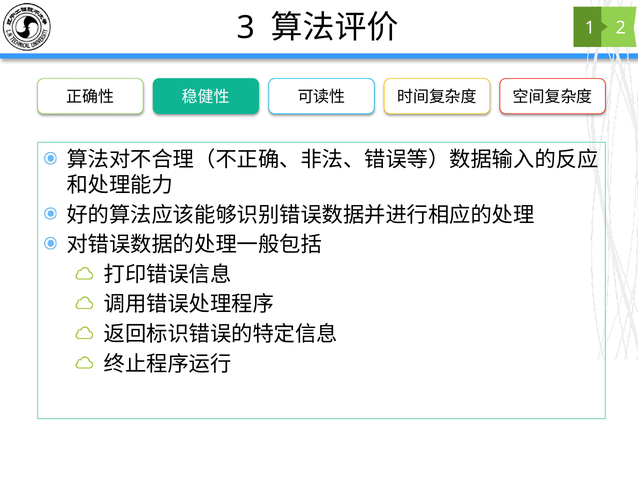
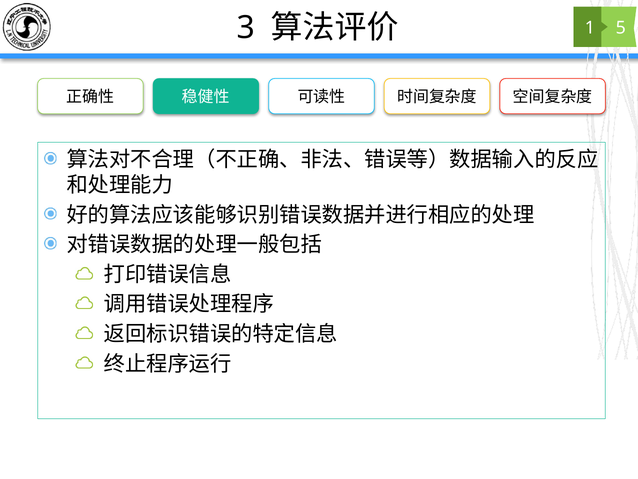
2: 2 -> 5 (621, 28)
